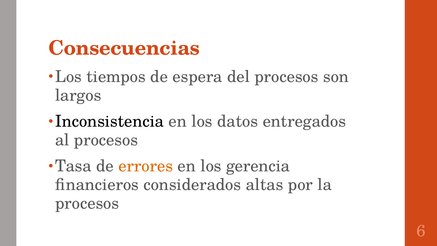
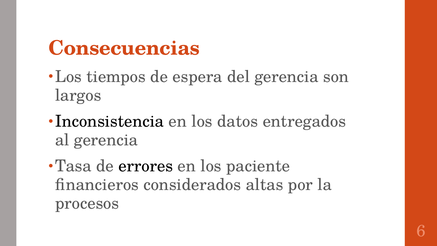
del procesos: procesos -> gerencia (287, 77)
al procesos: procesos -> gerencia (106, 140)
errores colour: orange -> black (146, 166)
gerencia: gerencia -> paciente (258, 166)
